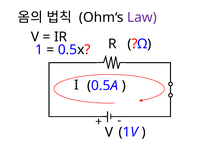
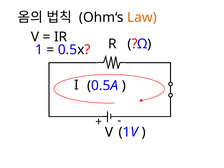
Law colour: purple -> orange (142, 17)
